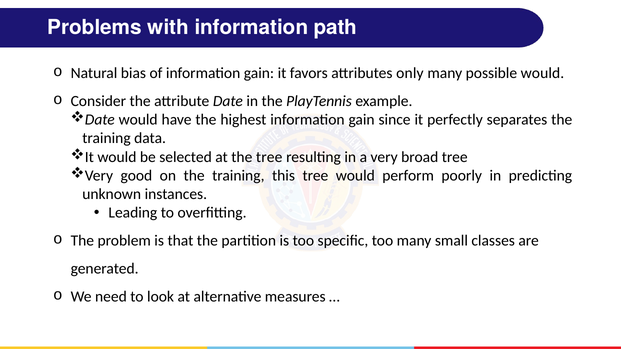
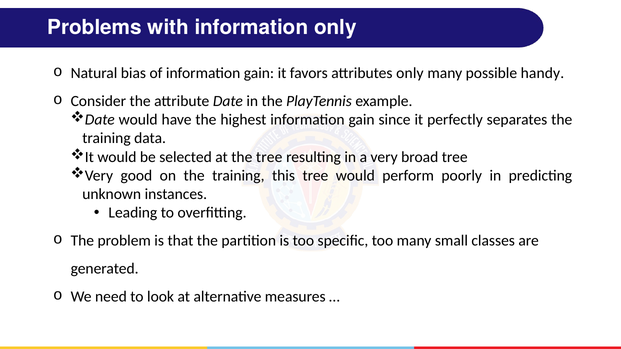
information path: path -> only (335, 28)
possible would: would -> handy (542, 73)
